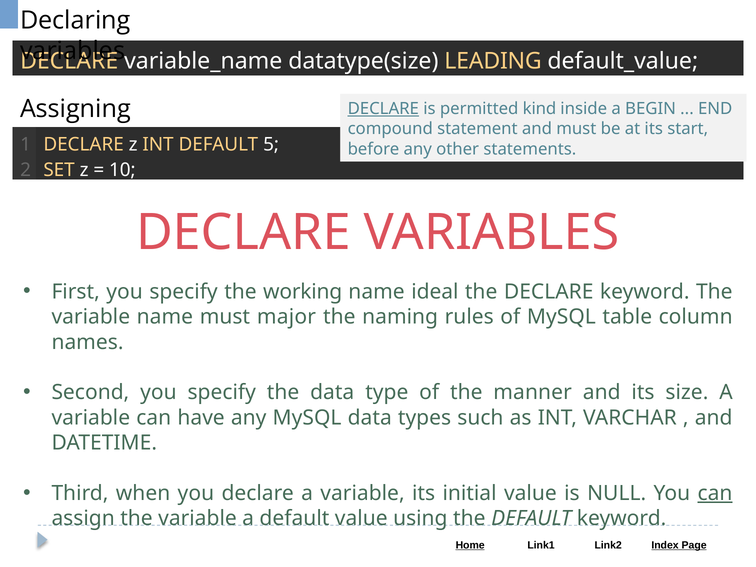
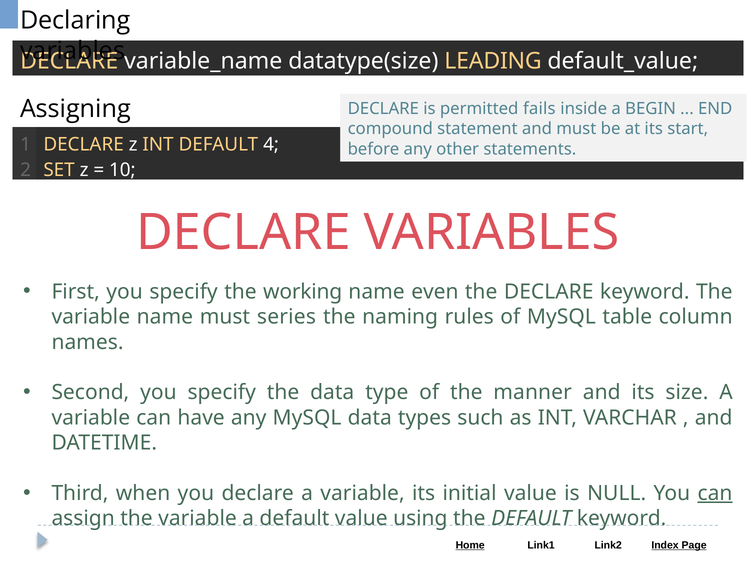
DECLARE underline: present -> none (383, 109)
kind: kind -> fails (539, 109)
5: 5 -> 4 (271, 144)
ideal: ideal -> even (435, 292)
major: major -> series (286, 317)
